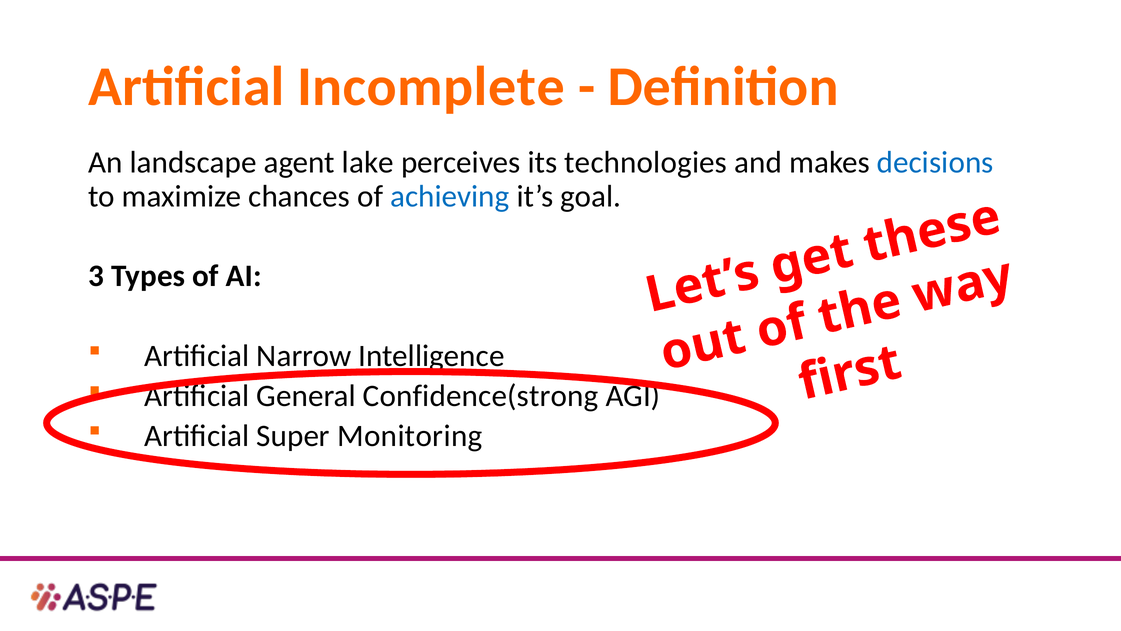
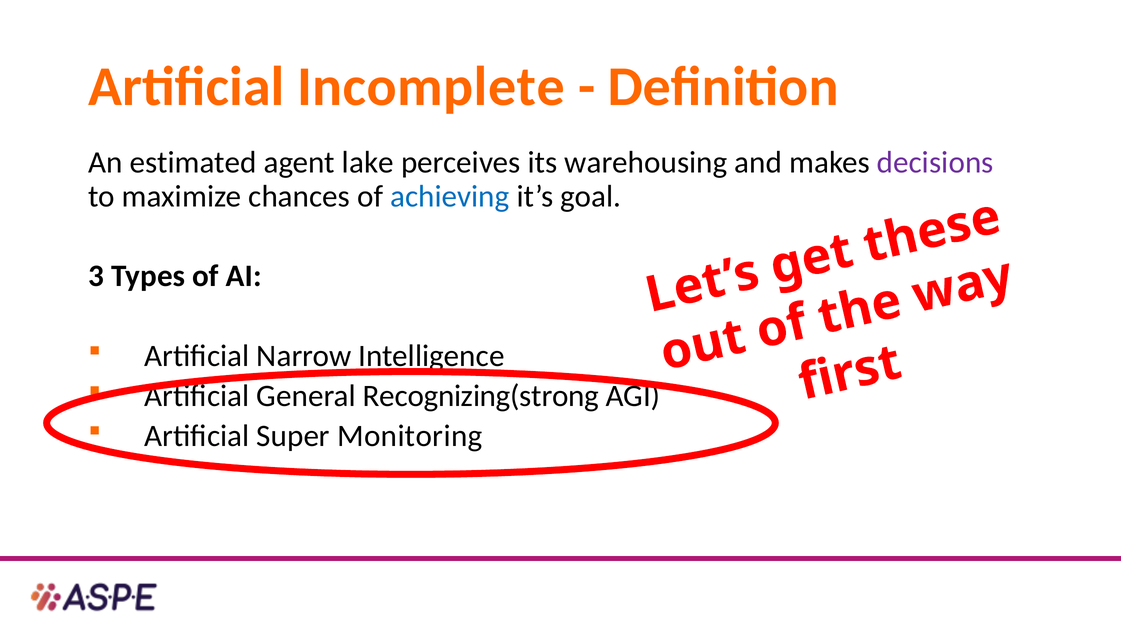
landscape: landscape -> estimated (193, 162)
technologies: technologies -> warehousing (646, 162)
decisions colour: blue -> purple (935, 162)
Confidence(strong: Confidence(strong -> Recognizing(strong (481, 396)
